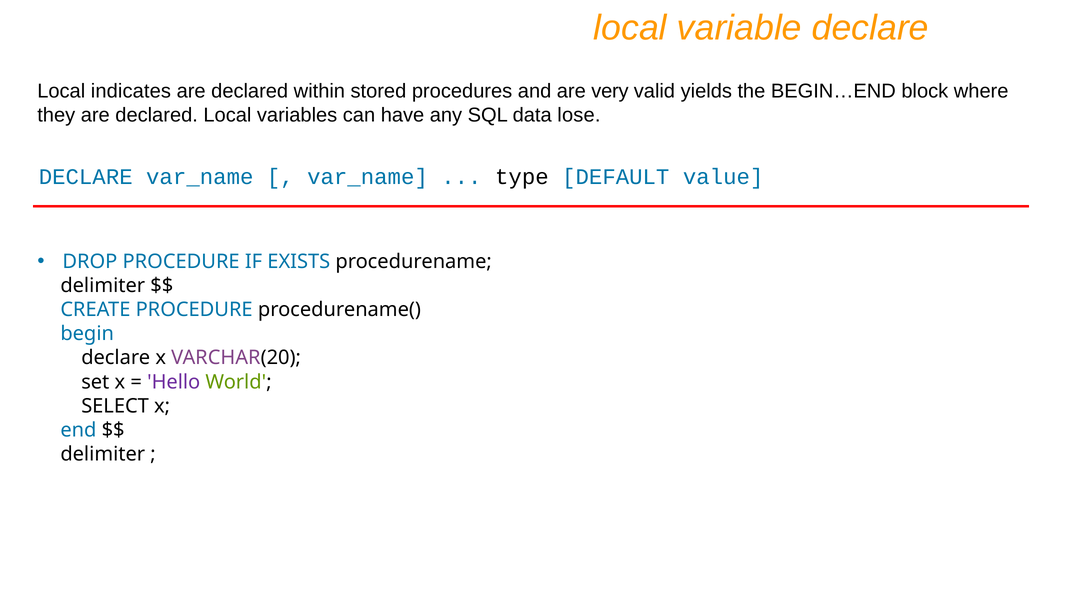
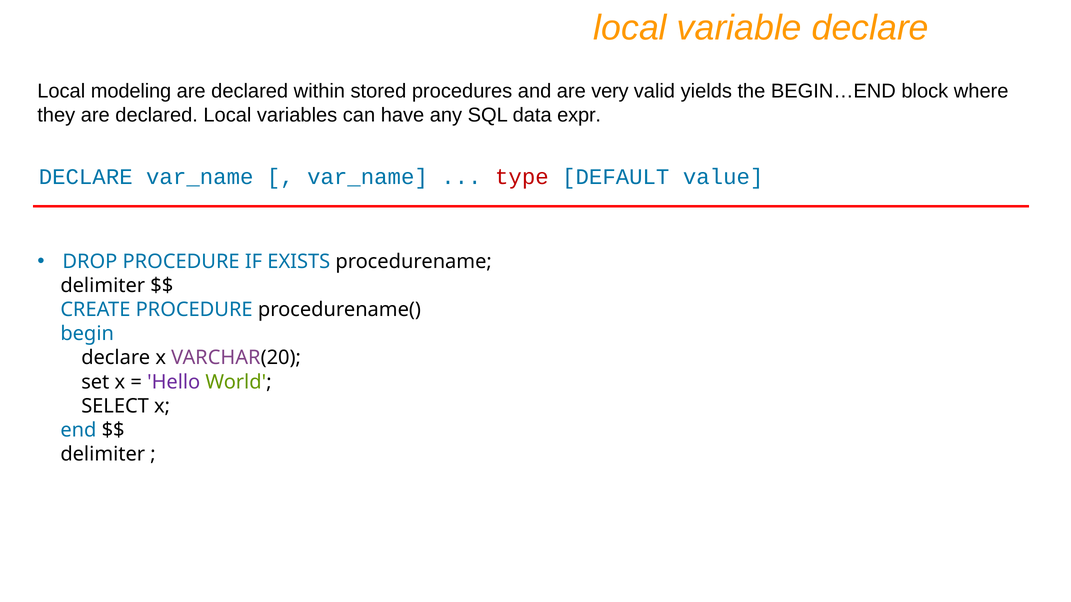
indicates: indicates -> modeling (131, 91)
lose: lose -> expr (579, 115)
type colour: black -> red (522, 177)
